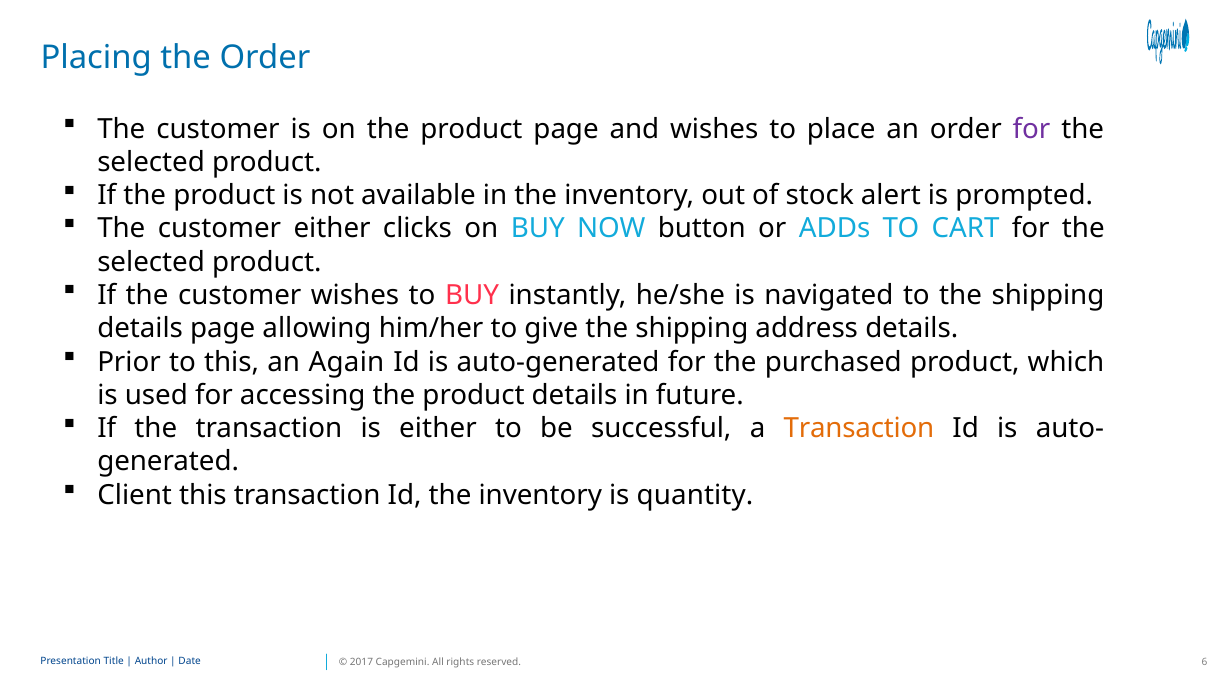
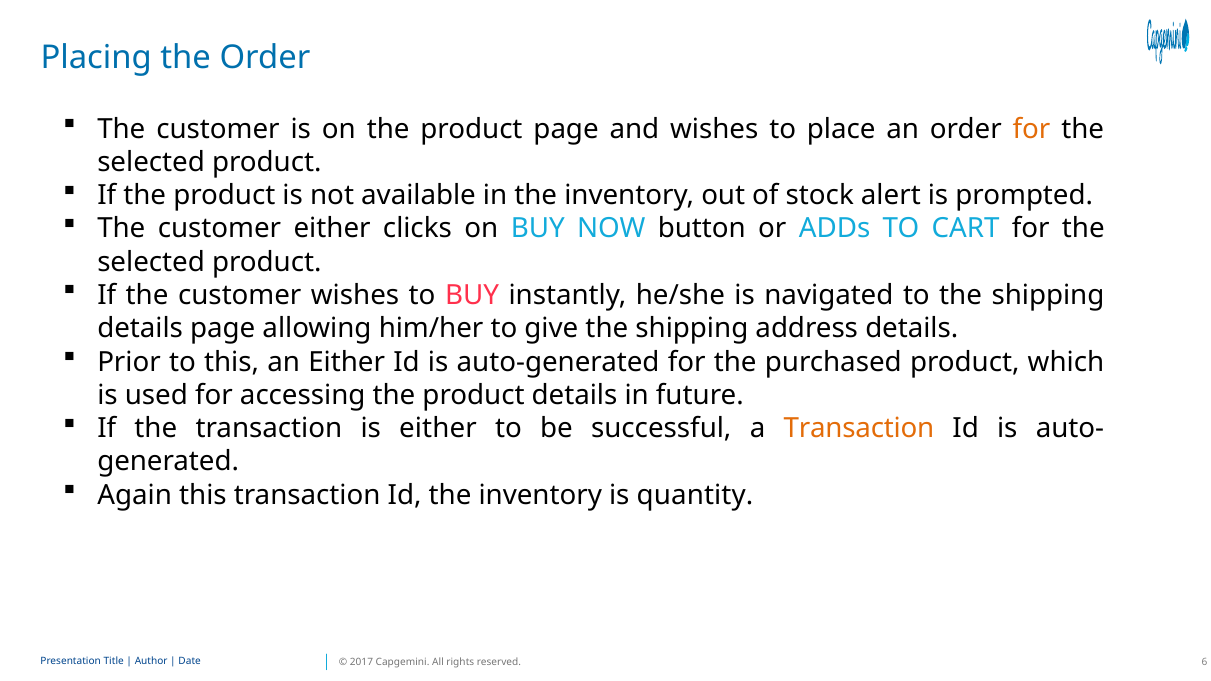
for colour: purple -> orange (1032, 129)
an Again: Again -> Either (347, 362)
Client: Client -> Again (135, 495)
